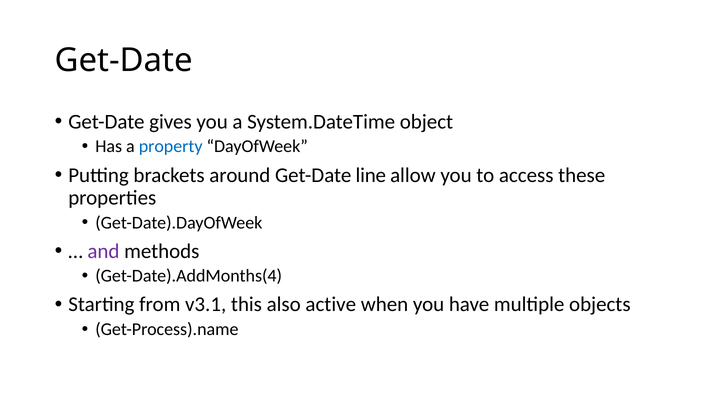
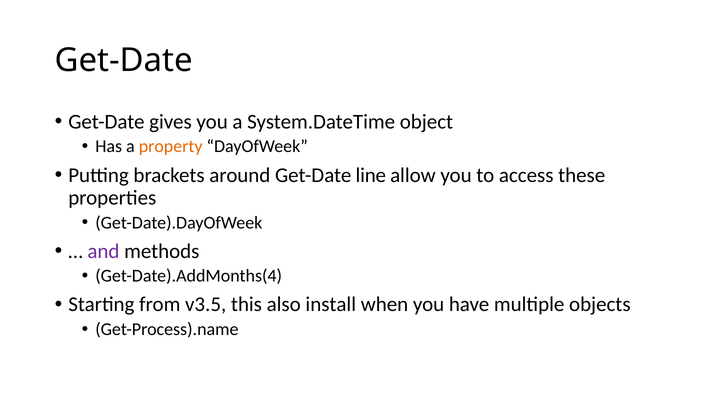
property colour: blue -> orange (171, 146)
v3.1: v3.1 -> v3.5 (206, 304)
active: active -> install (331, 304)
